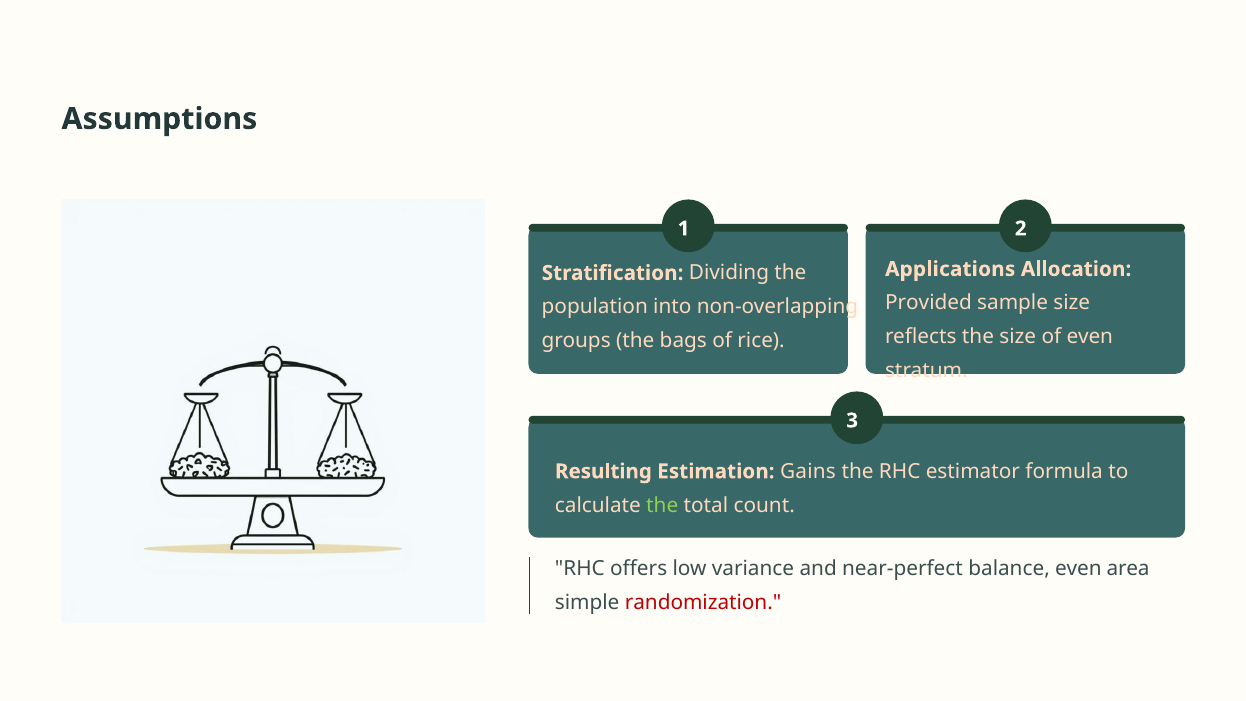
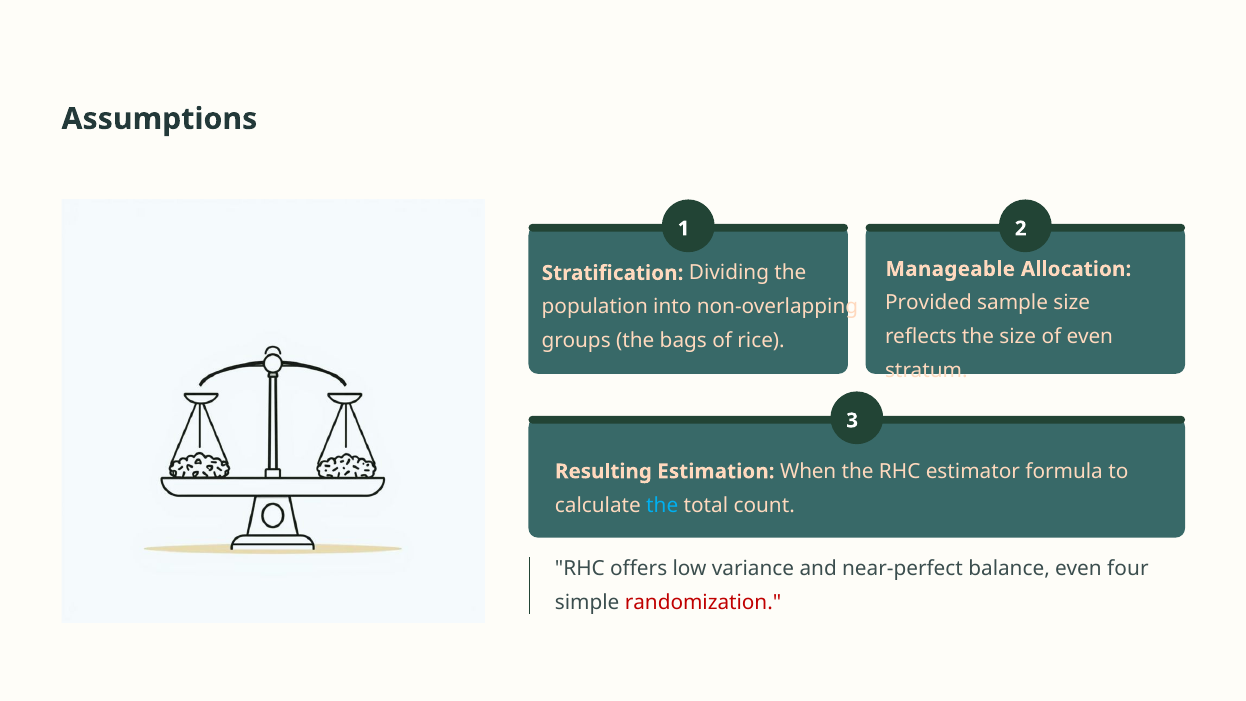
Applications: Applications -> Manageable (950, 269)
Gains: Gains -> When (808, 471)
the colour: light green -> light blue (662, 505)
area: area -> four (1128, 568)
